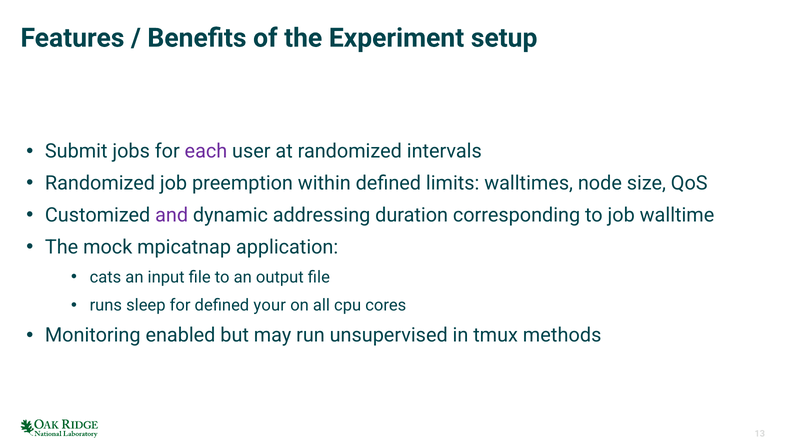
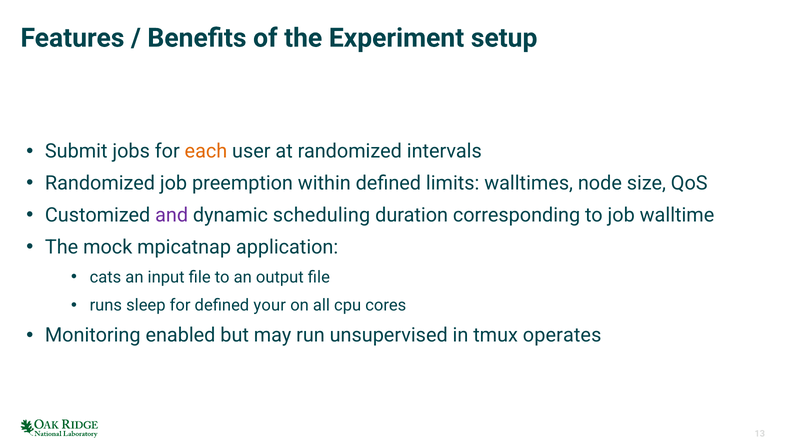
each colour: purple -> orange (206, 151)
addressing: addressing -> scheduling (322, 215)
methods: methods -> operates (562, 335)
